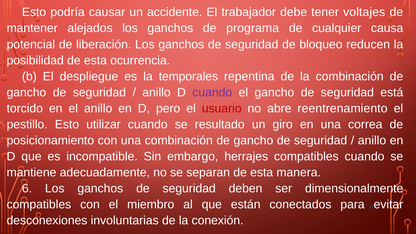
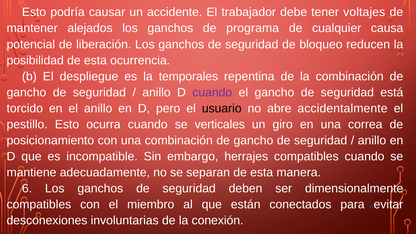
usuario colour: red -> black (222, 108)
reentrenamiento: reentrenamiento -> accidentalmente (343, 108)
utilizar: utilizar -> ocurra (103, 124)
resultado: resultado -> verticales (220, 124)
